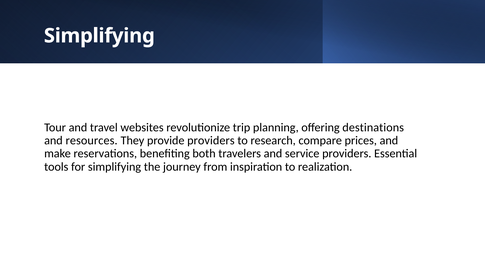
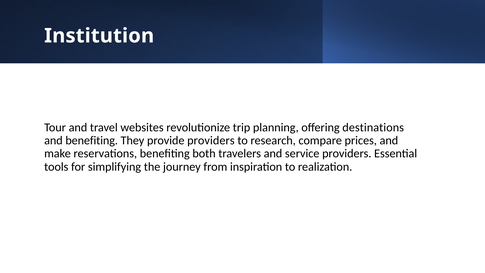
Simplifying: Simplifying -> Institution (99, 36)
and resources: resources -> benefiting (92, 140)
